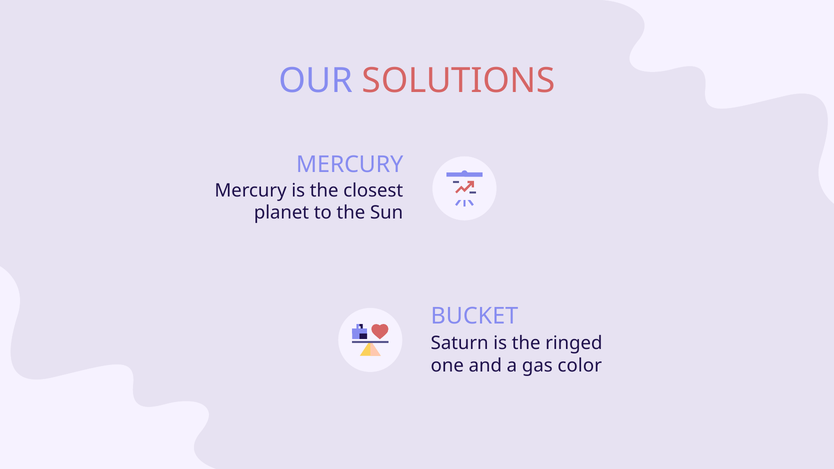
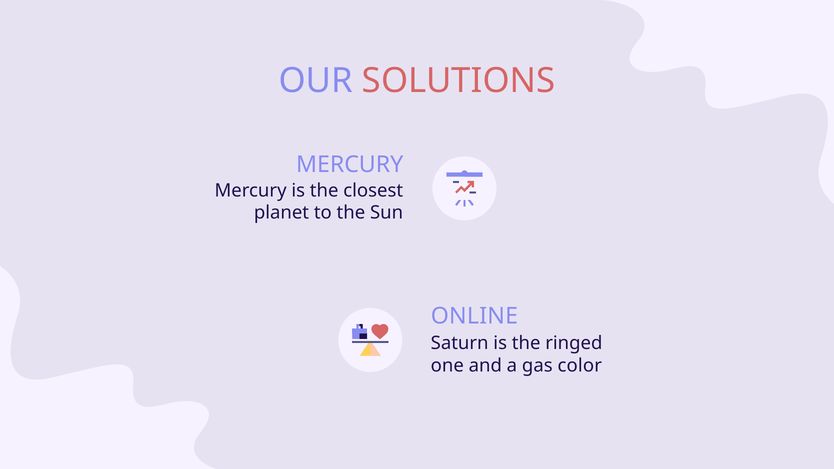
BUCKET: BUCKET -> ONLINE (474, 316)
